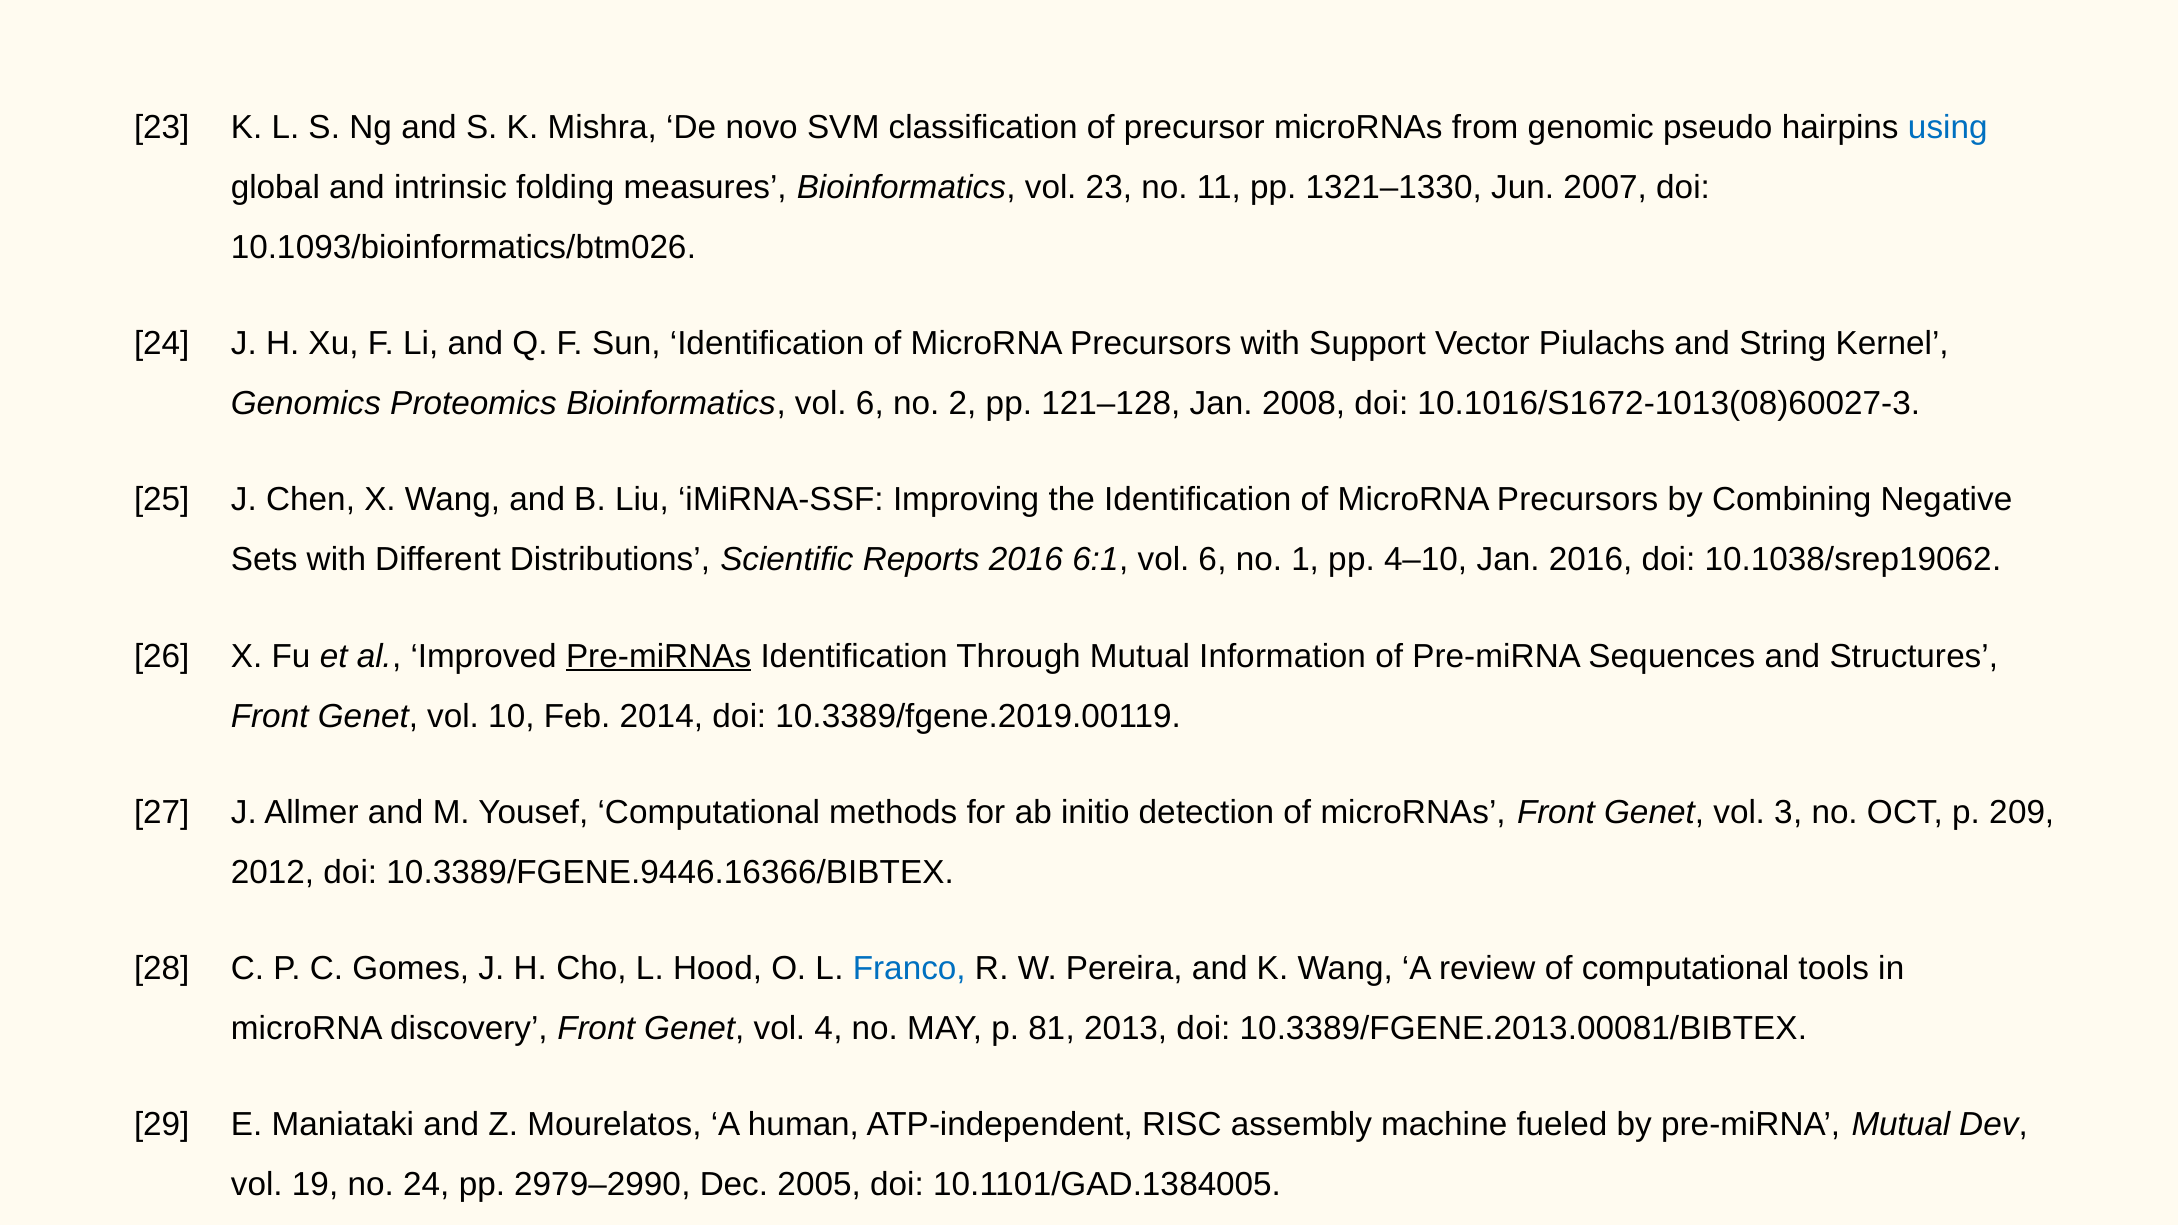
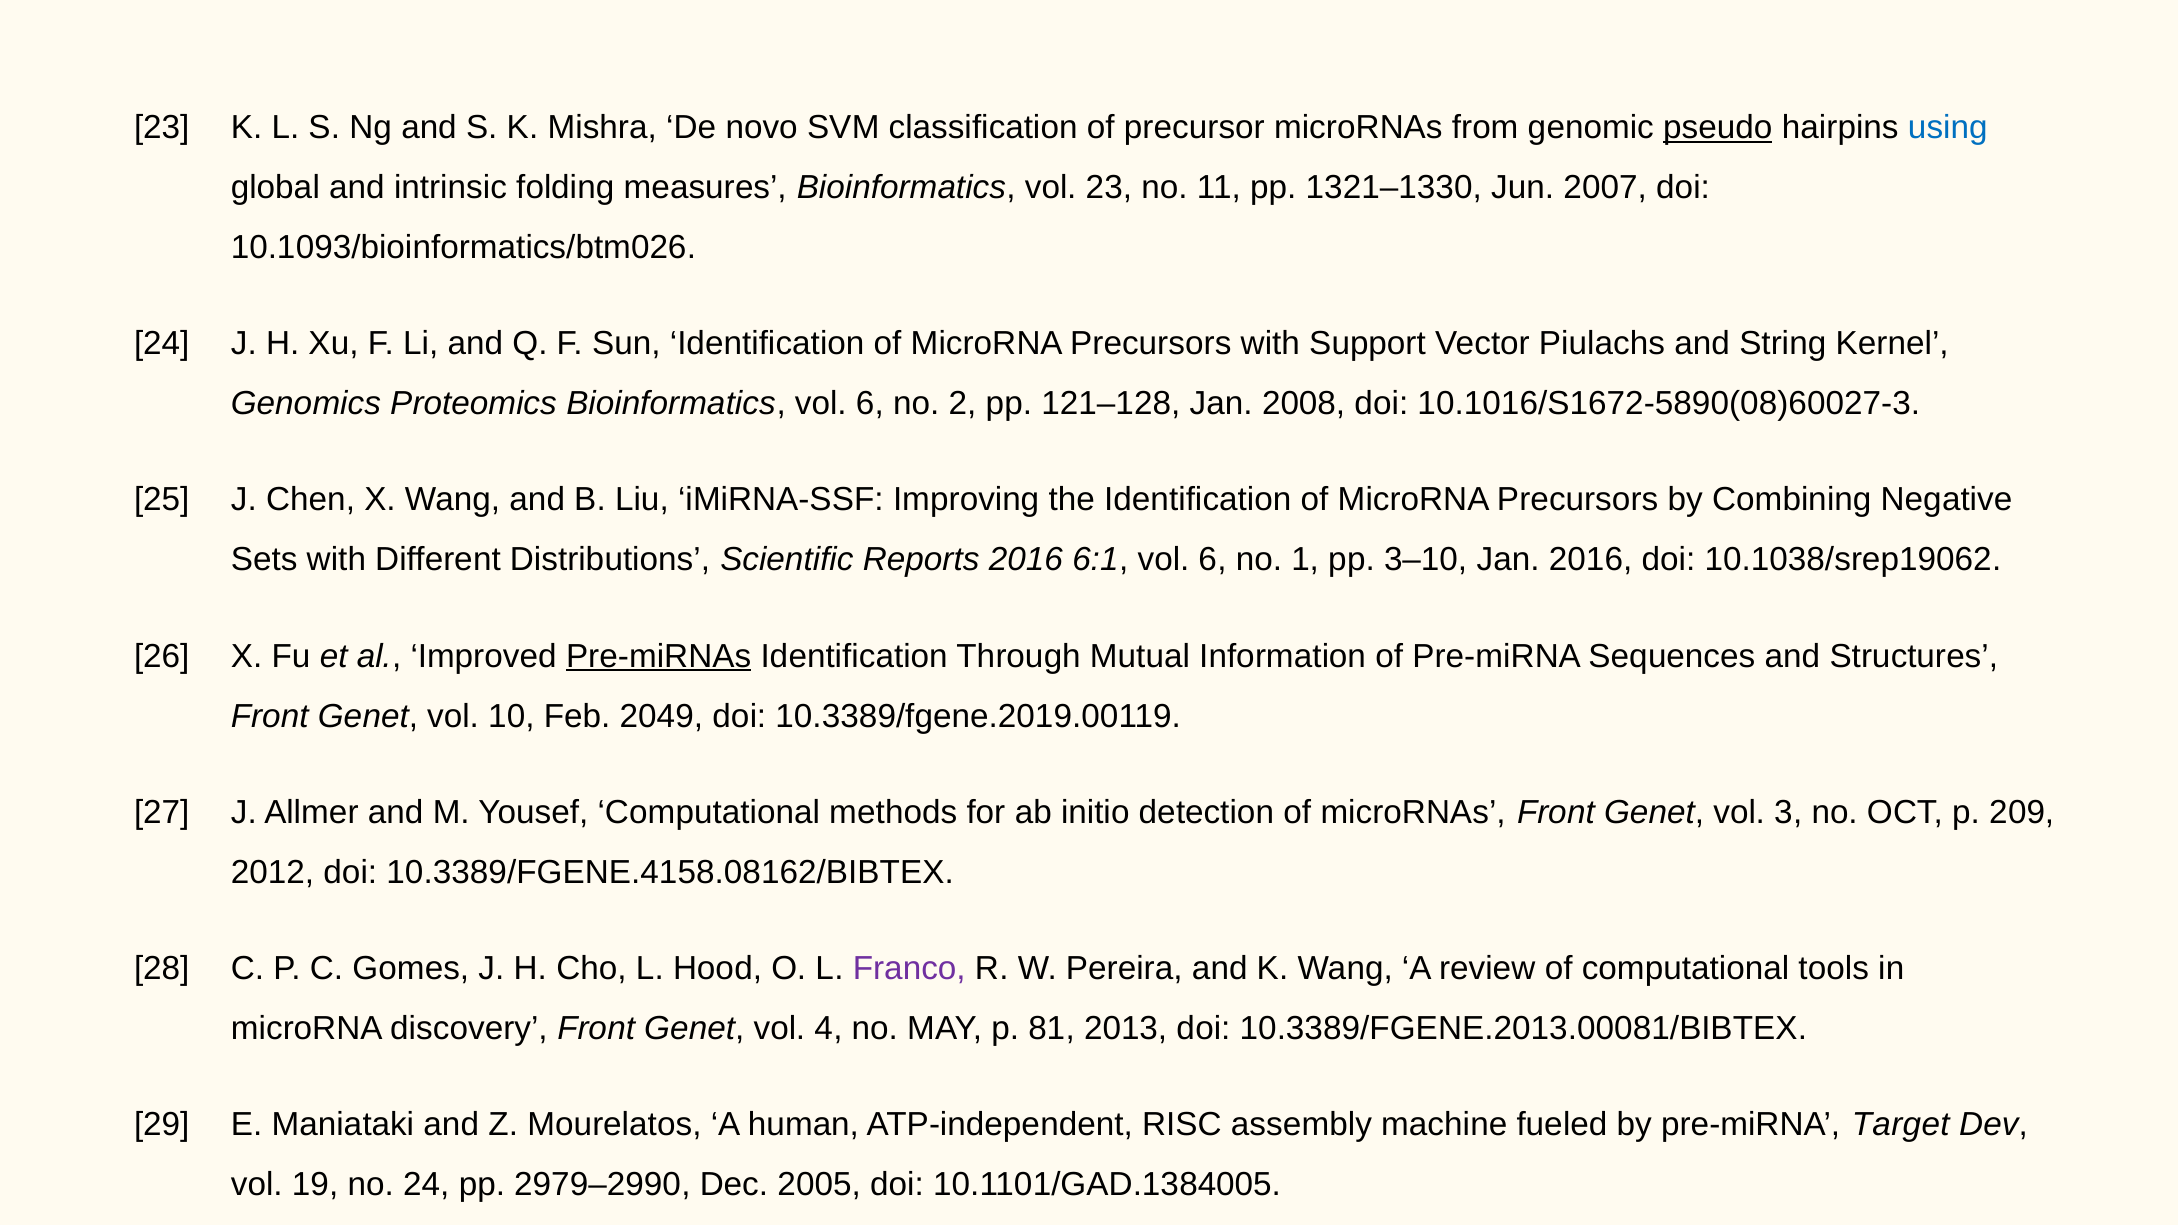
pseudo underline: none -> present (1718, 128)
10.1016/S1672-1013(08)60027-3: 10.1016/S1672-1013(08)60027-3 -> 10.1016/S1672-5890(08)60027-3 (1669, 404)
4–10: 4–10 -> 3–10 (1426, 560)
2014: 2014 -> 2049 (661, 716)
10.3389/FGENE.9446.16366/BIBTEX: 10.3389/FGENE.9446.16366/BIBTEX -> 10.3389/FGENE.4158.08162/BIBTEX (670, 872)
Franco colour: blue -> purple (909, 969)
pre-miRNA Mutual: Mutual -> Target (1901, 1125)
